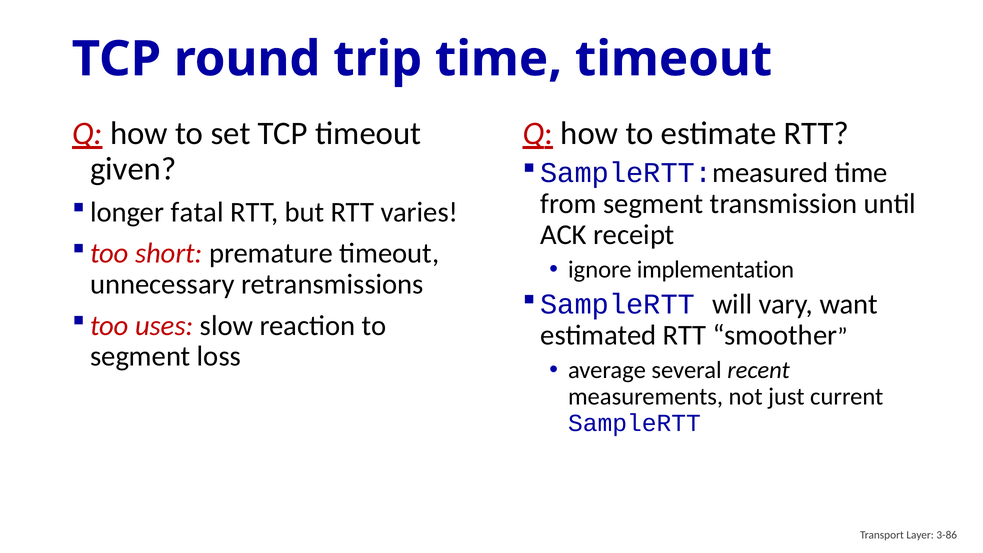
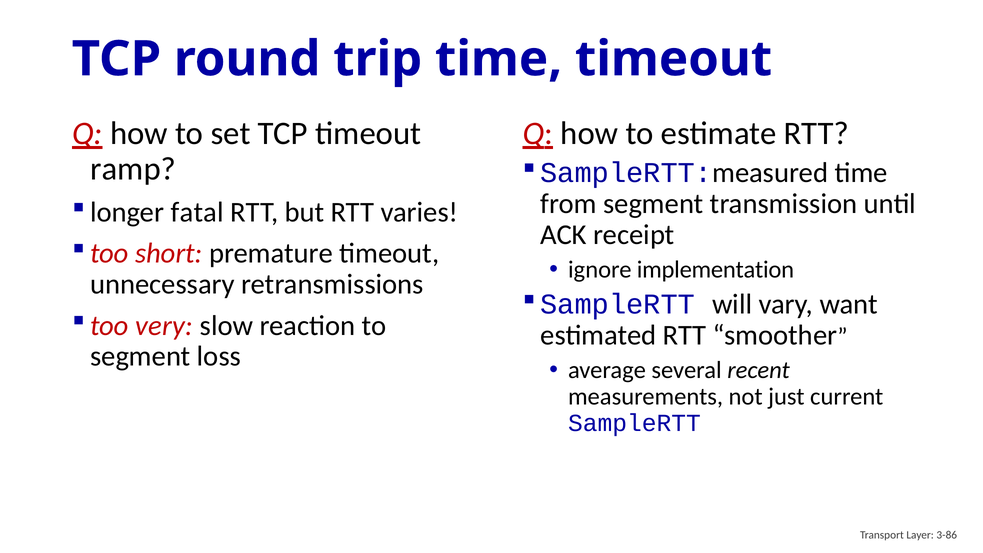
given: given -> ramp (133, 169)
uses: uses -> very (164, 326)
